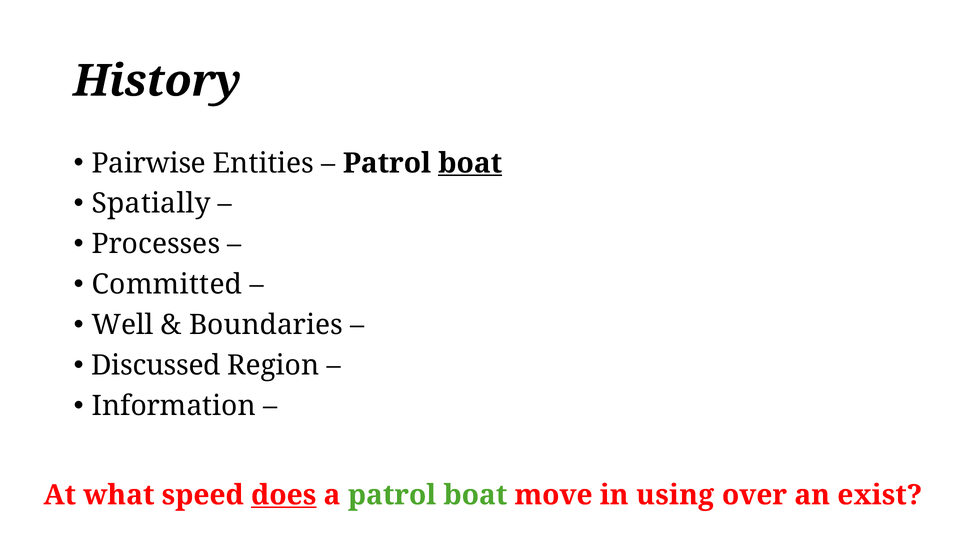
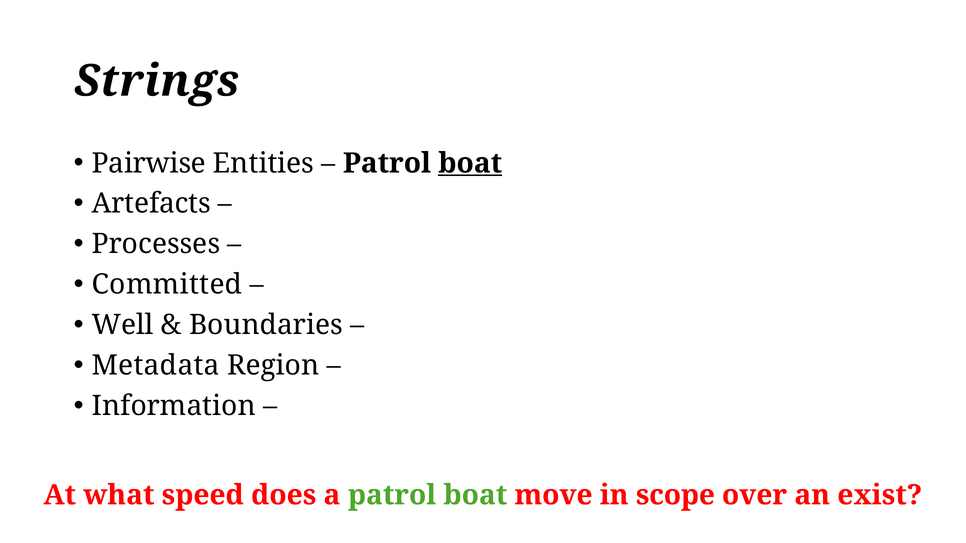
History: History -> Strings (157, 81)
Spatially: Spatially -> Artefacts (151, 204)
Discussed: Discussed -> Metadata (156, 366)
does underline: present -> none (284, 495)
using: using -> scope (675, 495)
